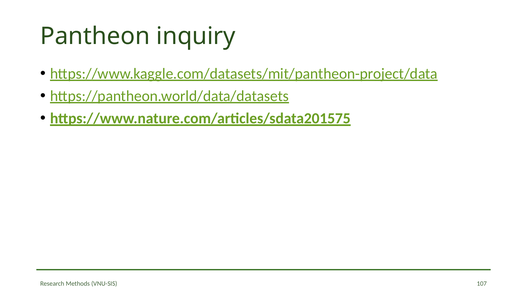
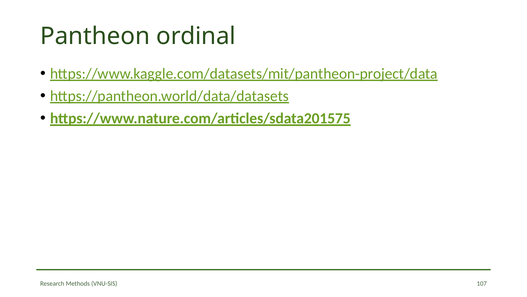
inquiry: inquiry -> ordinal (196, 36)
